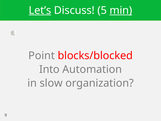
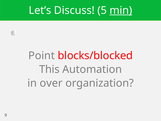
Let’s underline: present -> none (40, 10)
Into: Into -> This (49, 69)
slow: slow -> over (51, 83)
